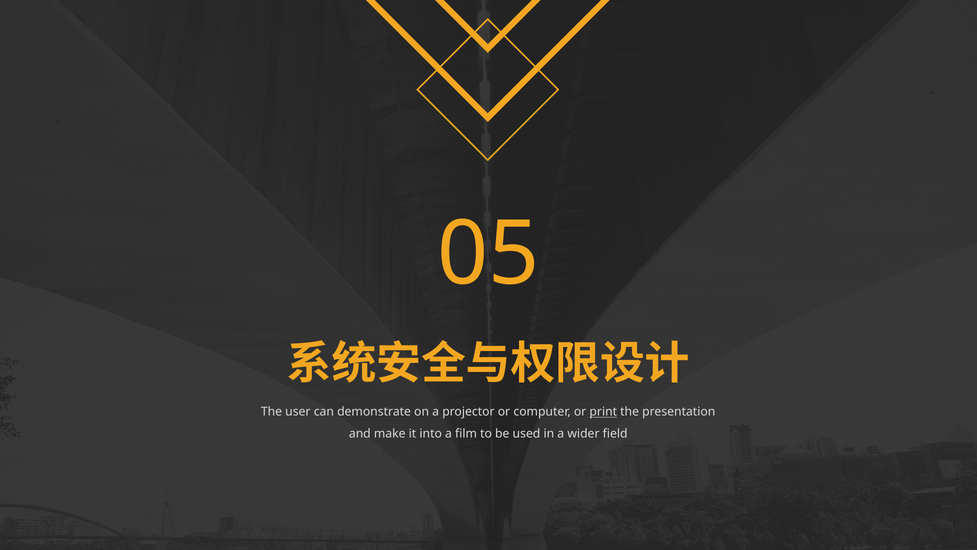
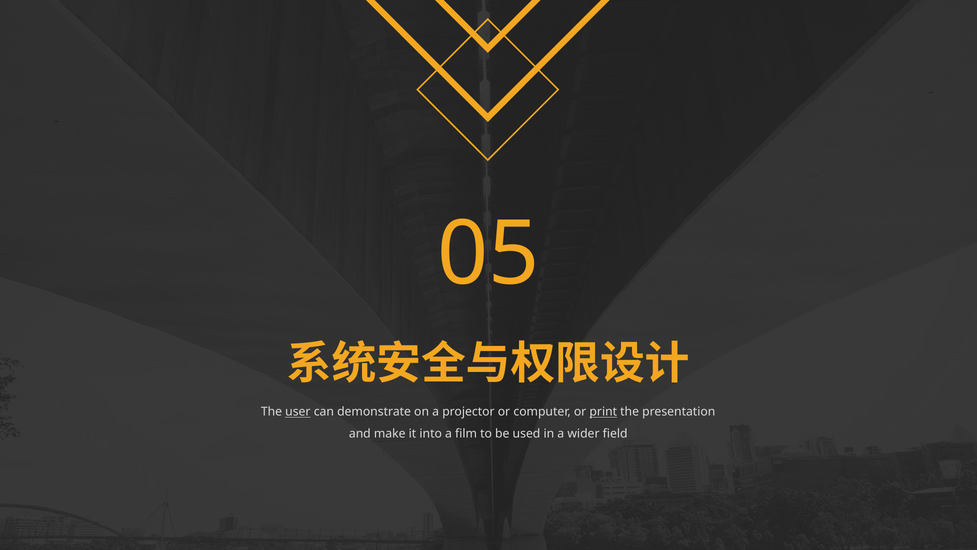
user underline: none -> present (298, 412)
